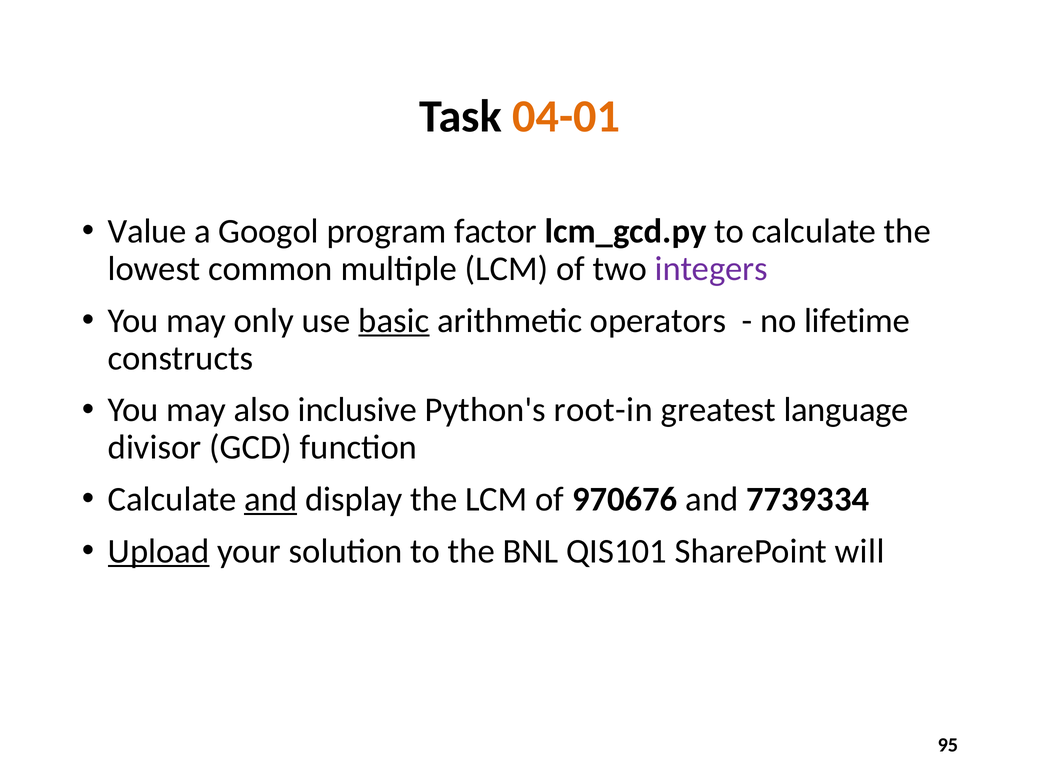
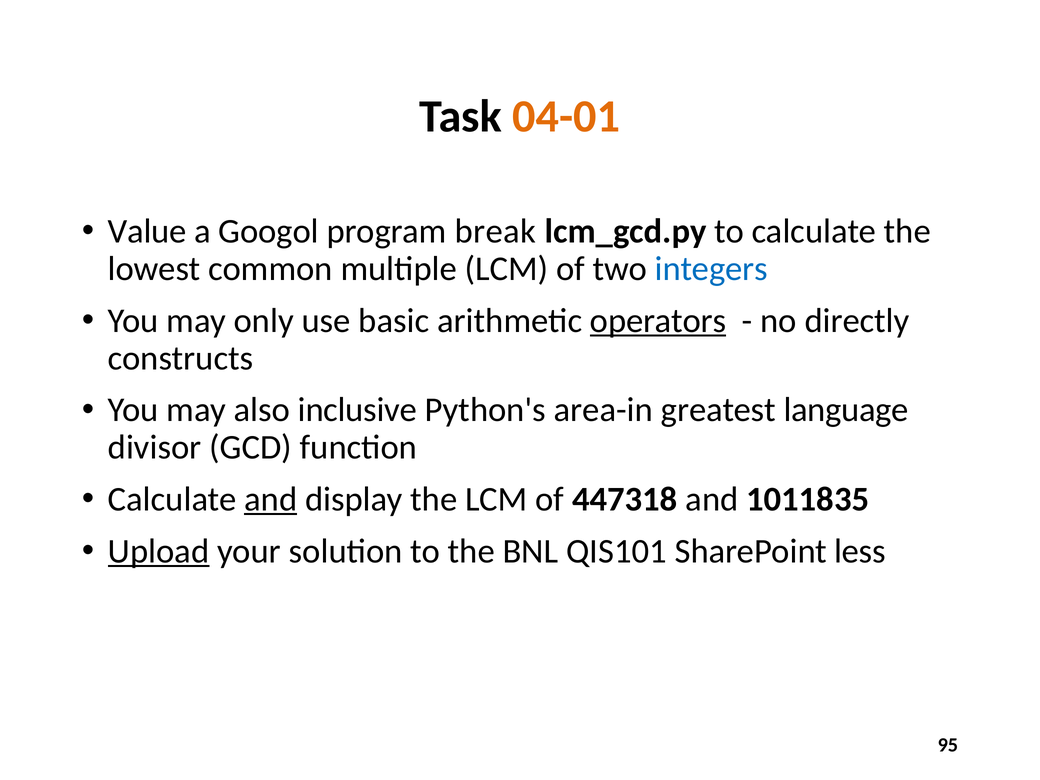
factor: factor -> break (495, 231)
integers colour: purple -> blue (711, 269)
basic underline: present -> none (394, 321)
operators underline: none -> present (658, 321)
lifetime: lifetime -> directly (857, 321)
root-in: root-in -> area-in (603, 410)
970676: 970676 -> 447318 (625, 499)
7739334: 7739334 -> 1011835 (808, 499)
will: will -> less (860, 551)
